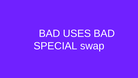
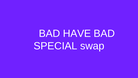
USES: USES -> HAVE (77, 33)
